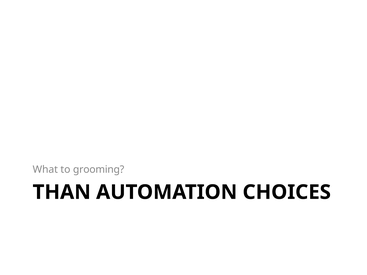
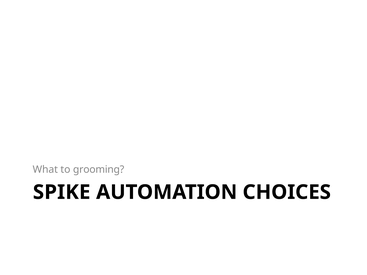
THAN: THAN -> SPIKE (62, 192)
